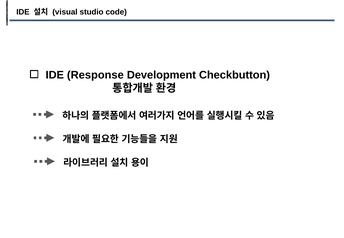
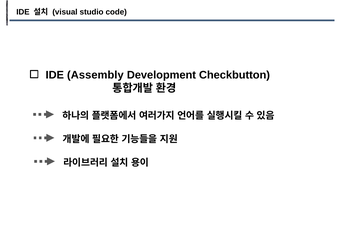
Response: Response -> Assembly (95, 75)
